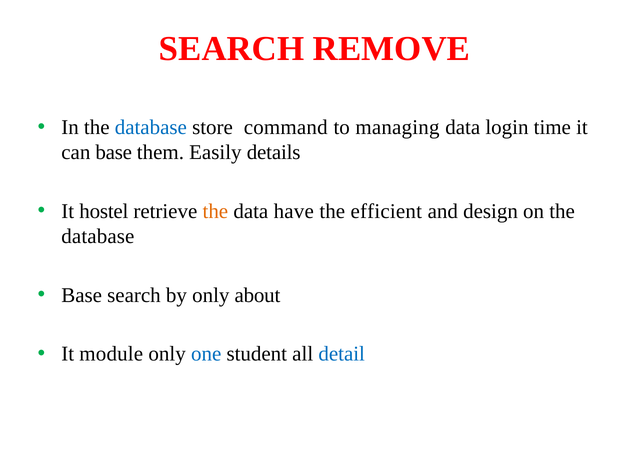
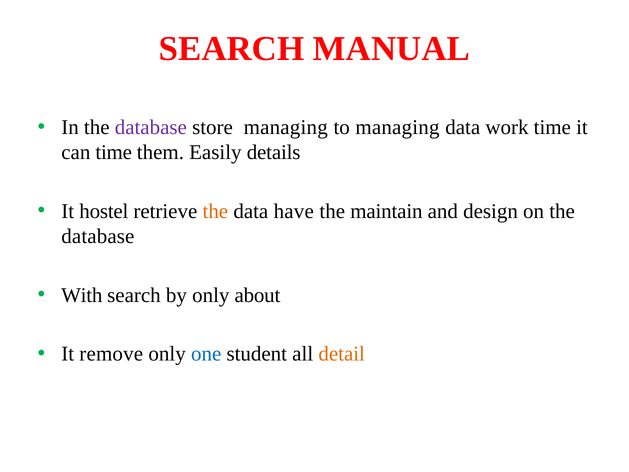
REMOVE: REMOVE -> MANUAL (392, 49)
database colour: blue -> purple (151, 127)
store command: command -> managing (286, 127)
login: login -> work (507, 127)
can base: base -> time (114, 152)
efficient: efficient -> maintain (386, 211)
Base: Base -> With (82, 295)
module: module -> remove (111, 354)
detail colour: blue -> orange (342, 354)
